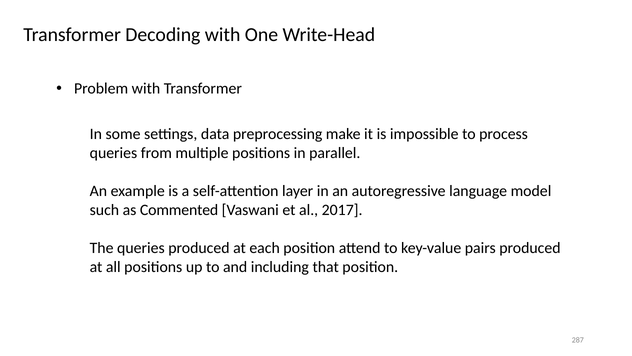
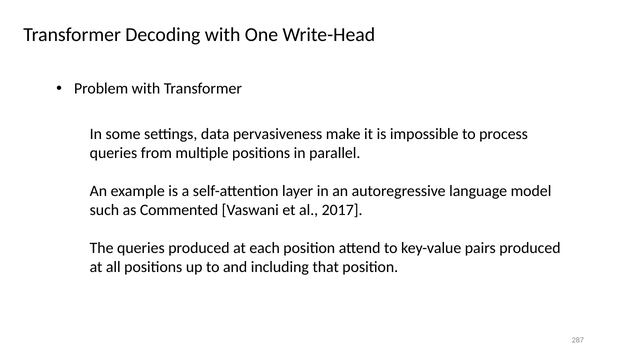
preprocessing: preprocessing -> pervasiveness (278, 134)
